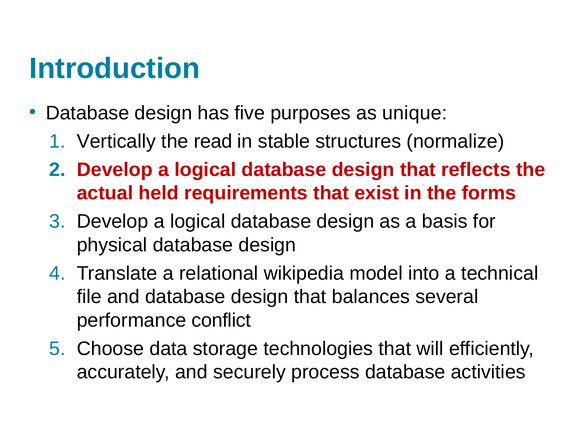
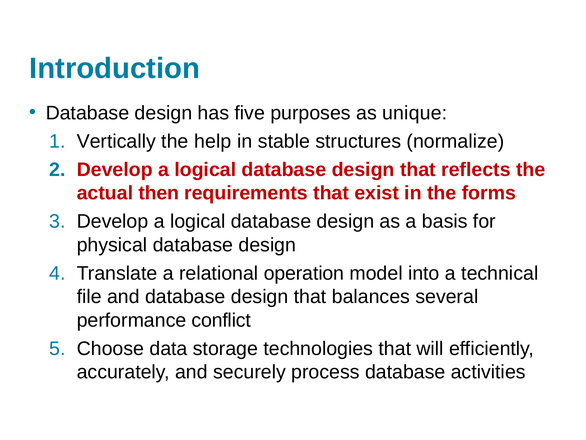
read: read -> help (213, 141)
held: held -> then (159, 193)
wikipedia: wikipedia -> operation (304, 273)
